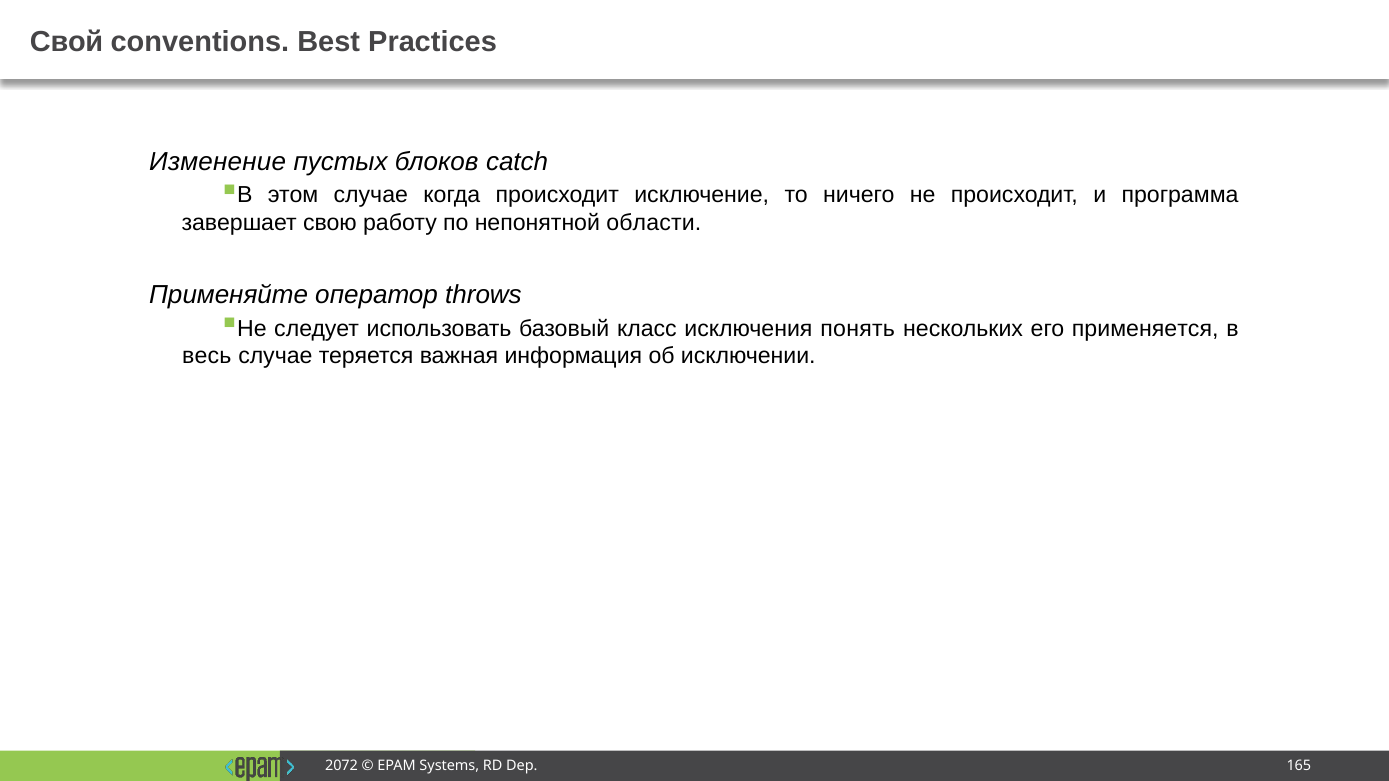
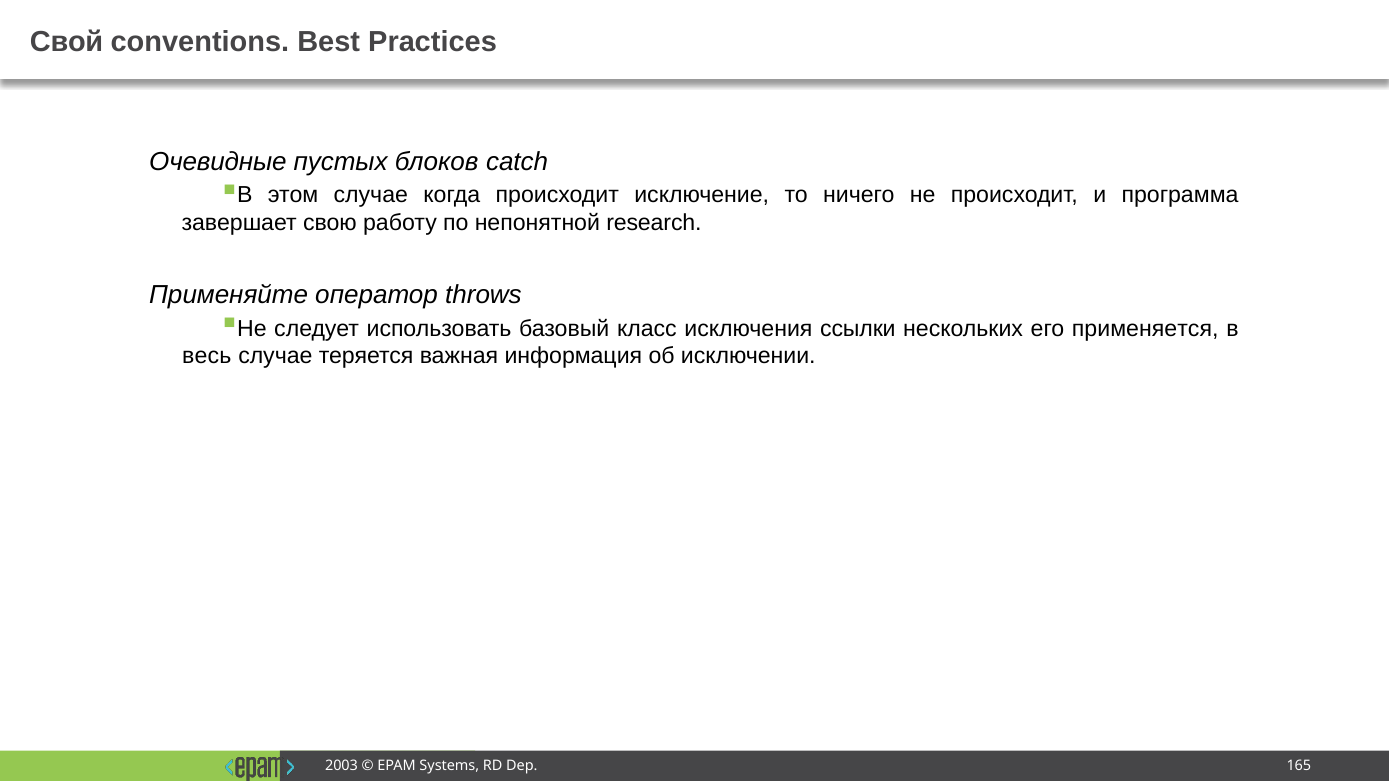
Изменение: Изменение -> Очевидные (218, 161)
области: области -> research (654, 223)
понять: понять -> ссылки (858, 329)
2072: 2072 -> 2003 (342, 766)
